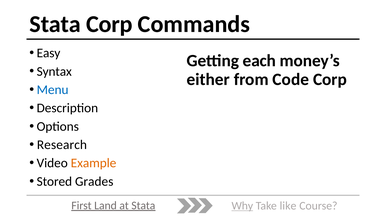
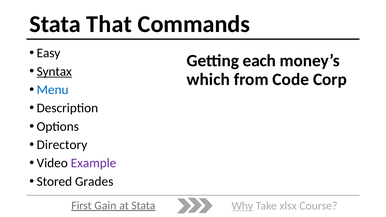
Stata Corp: Corp -> That (109, 24)
Syntax underline: none -> present (54, 71)
either: either -> which (208, 79)
Research: Research -> Directory (62, 145)
Example colour: orange -> purple (94, 163)
Land: Land -> Gain (105, 206)
like: like -> xlsx (288, 206)
